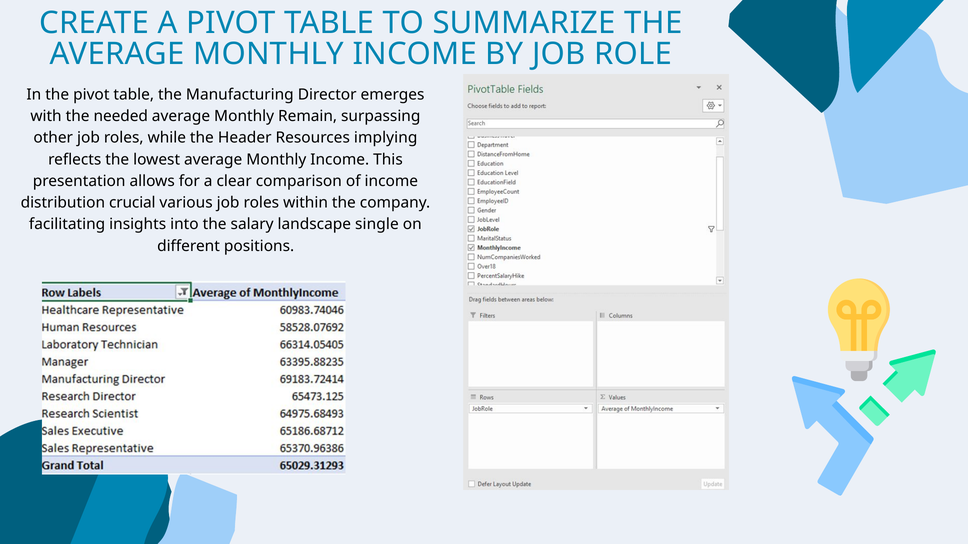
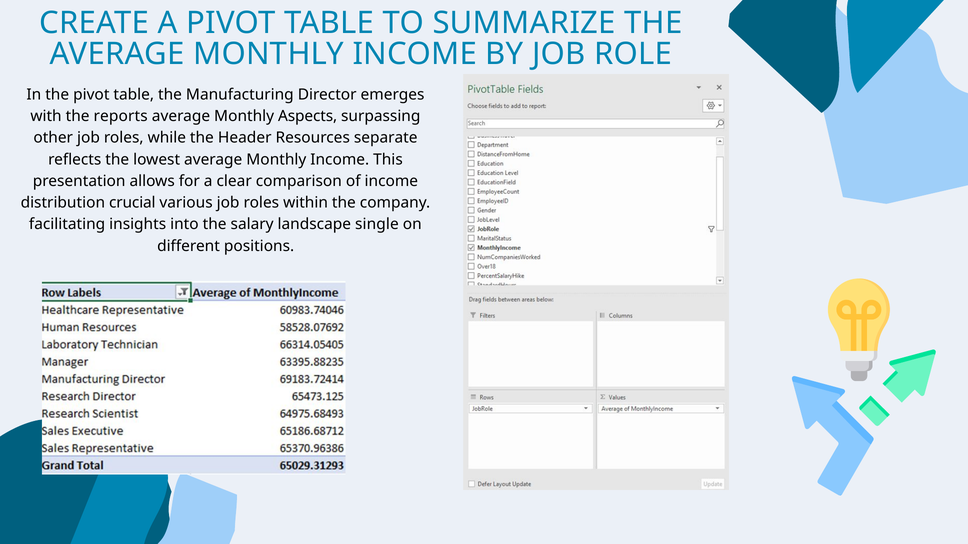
needed: needed -> reports (121, 116)
Remain: Remain -> Aspects (308, 116)
implying: implying -> separate (386, 138)
